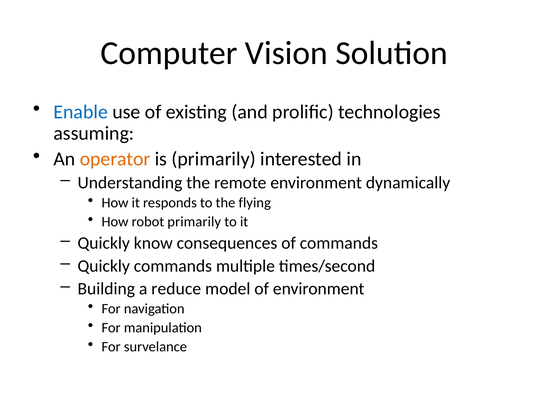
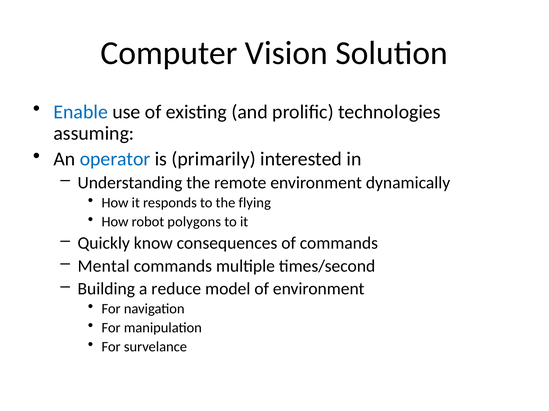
operator colour: orange -> blue (115, 159)
robot primarily: primarily -> polygons (194, 222)
Quickly: Quickly -> Mental (104, 266)
